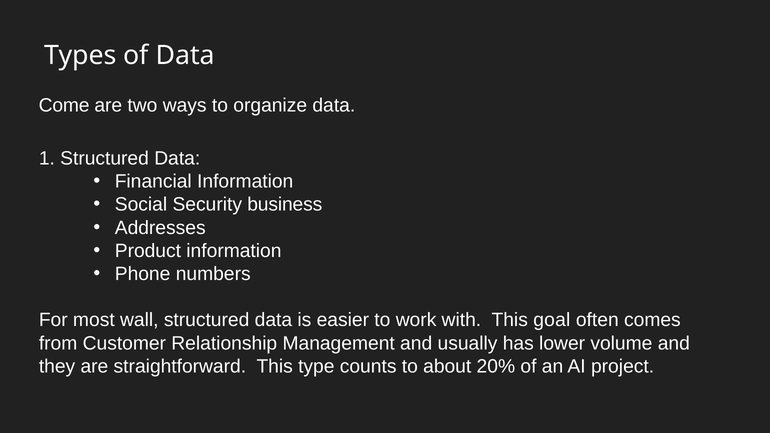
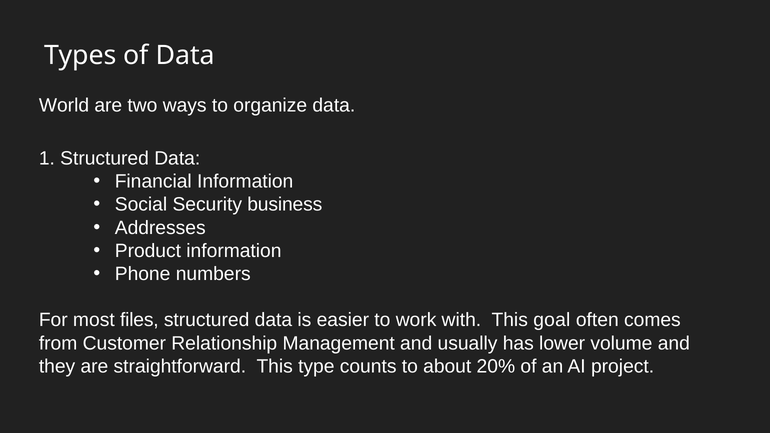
Come: Come -> World (64, 105)
wall: wall -> files (139, 320)
